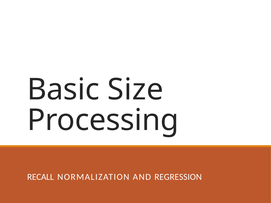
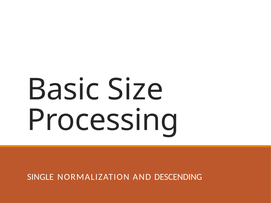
RECALL: RECALL -> SINGLE (40, 177)
REGRESSION: REGRESSION -> DESCENDING (178, 177)
